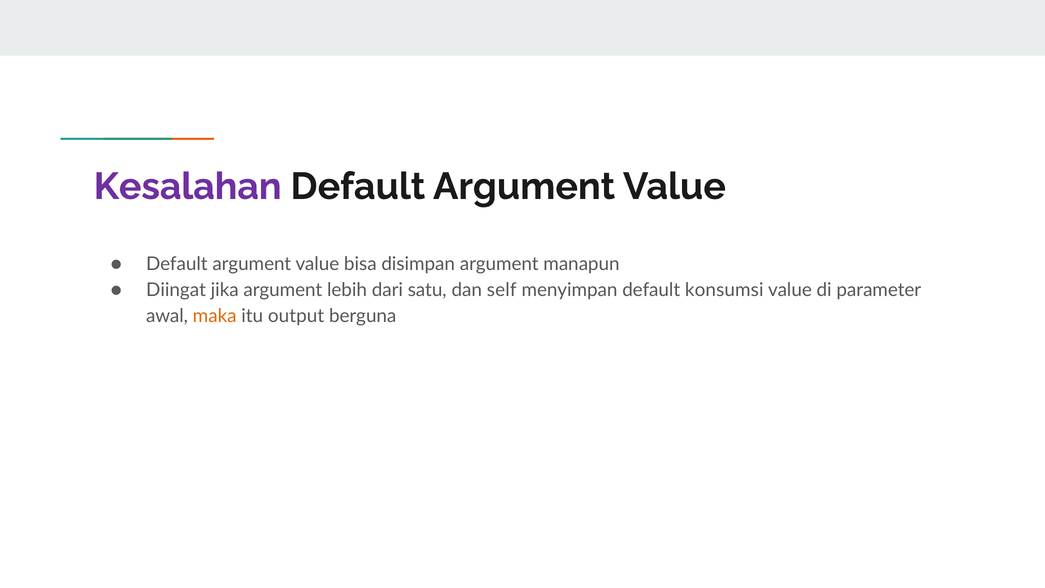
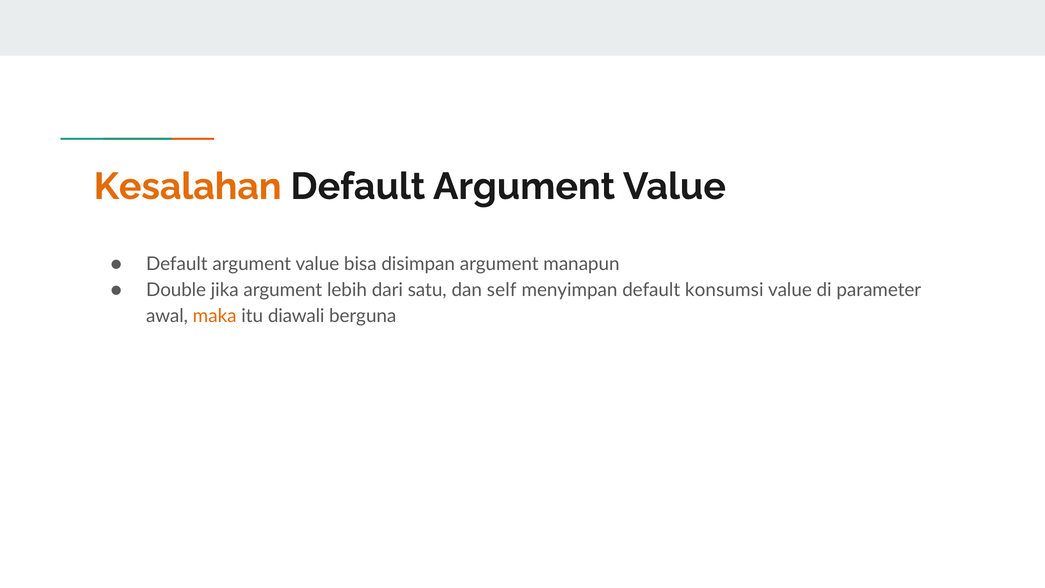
Kesalahan colour: purple -> orange (188, 186)
Diingat: Diingat -> Double (176, 290)
output: output -> diawali (296, 316)
